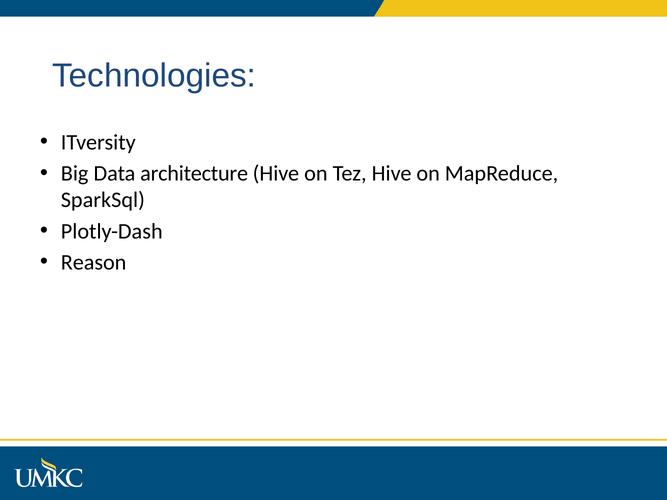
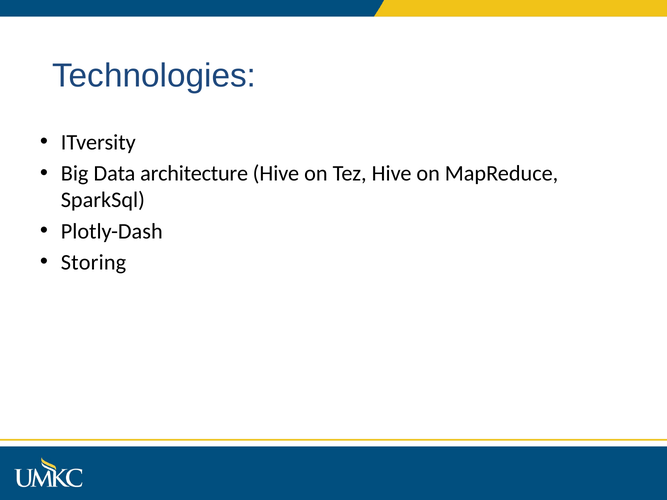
Reason: Reason -> Storing (94, 262)
